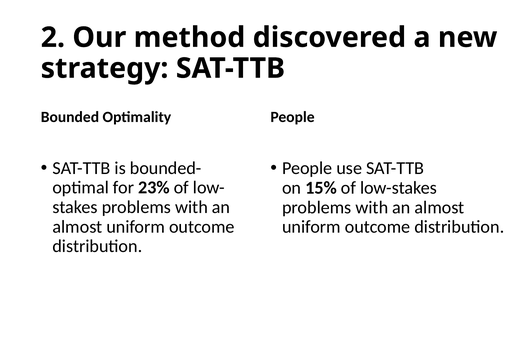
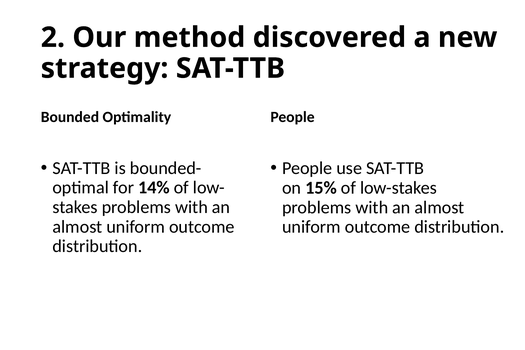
23%: 23% -> 14% (154, 188)
